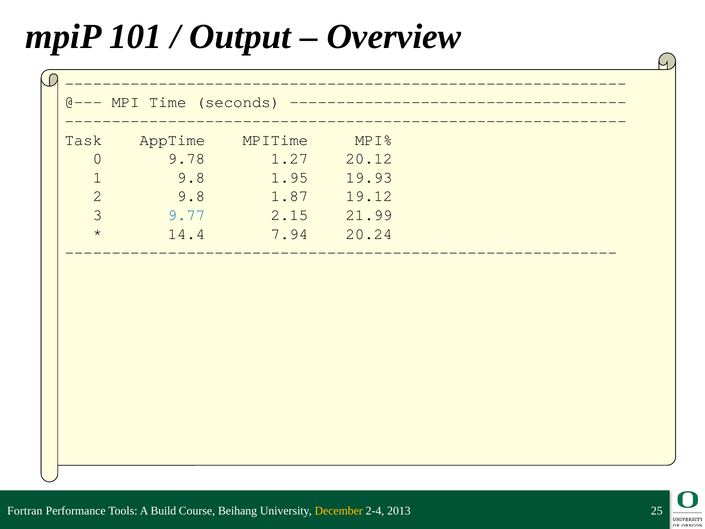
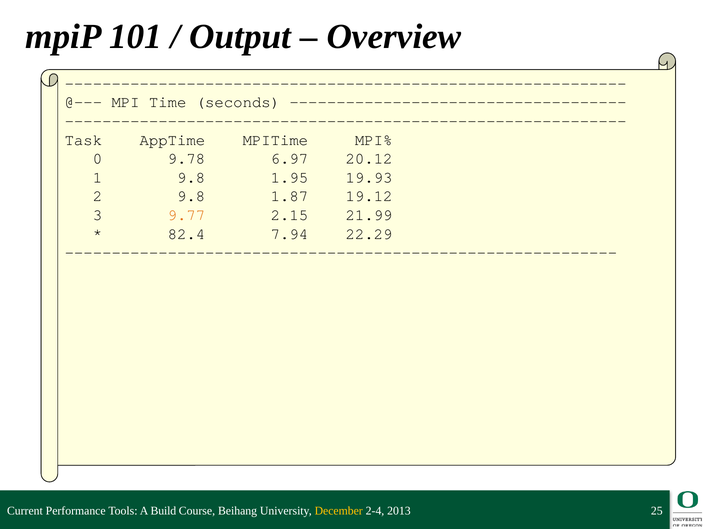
1.27: 1.27 -> 6.97 (289, 159)
9.77 colour: blue -> orange (186, 215)
14.4: 14.4 -> 82.4 (186, 234)
20.24: 20.24 -> 22.29 (369, 234)
Fortran: Fortran -> Current (25, 511)
